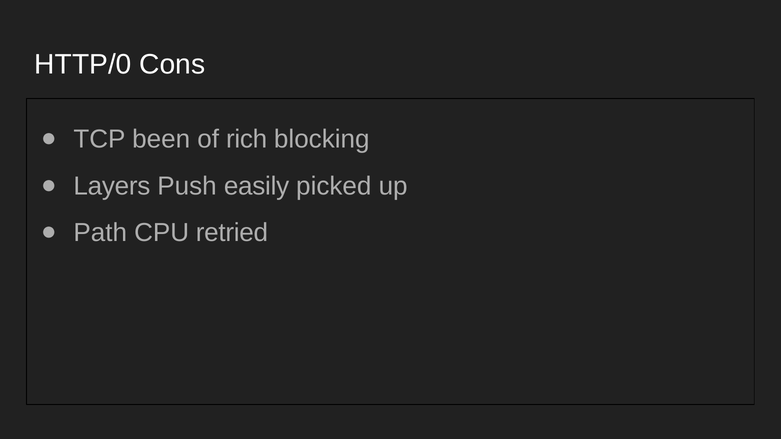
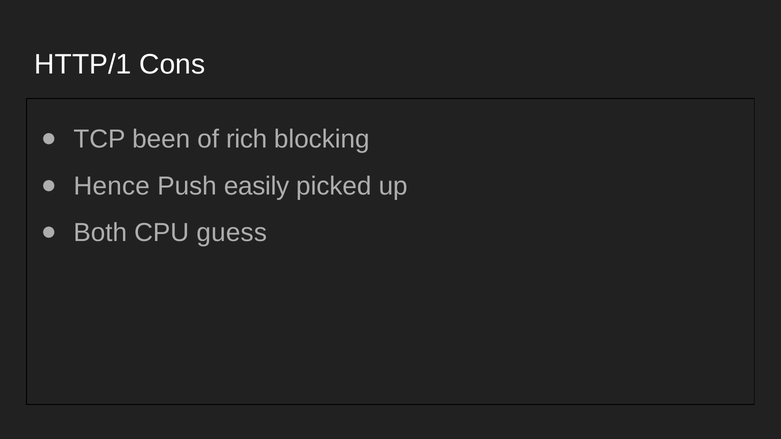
HTTP/0: HTTP/0 -> HTTP/1 (83, 65)
Layers: Layers -> Hence (112, 186)
Path: Path -> Both (100, 233)
retried: retried -> guess (232, 233)
